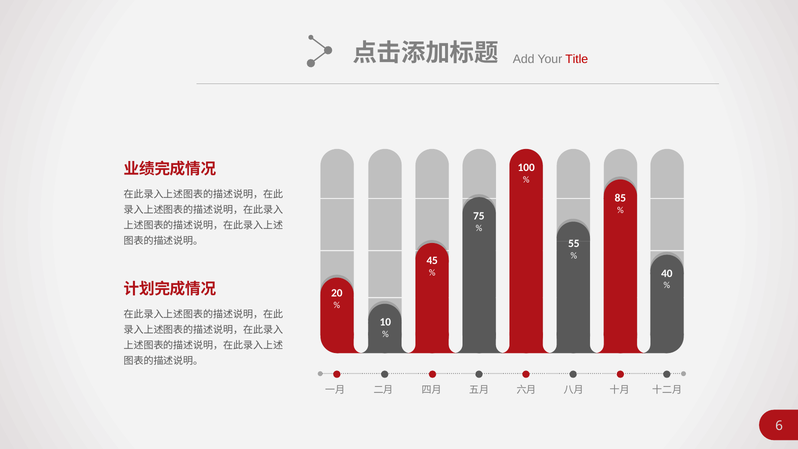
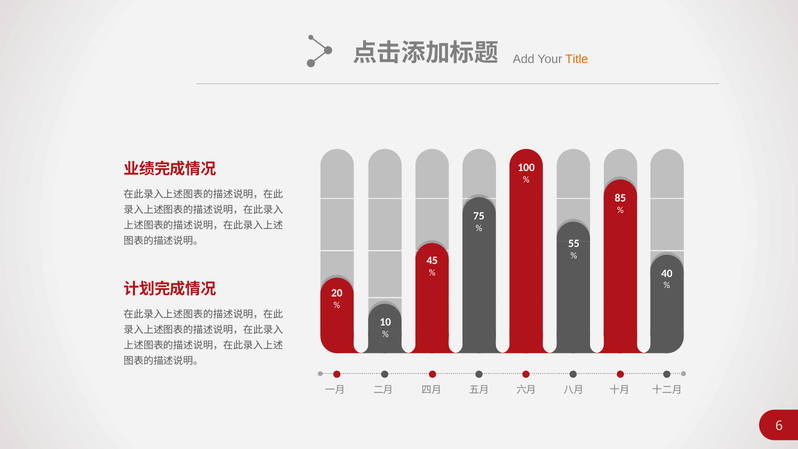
Title colour: red -> orange (577, 59)
